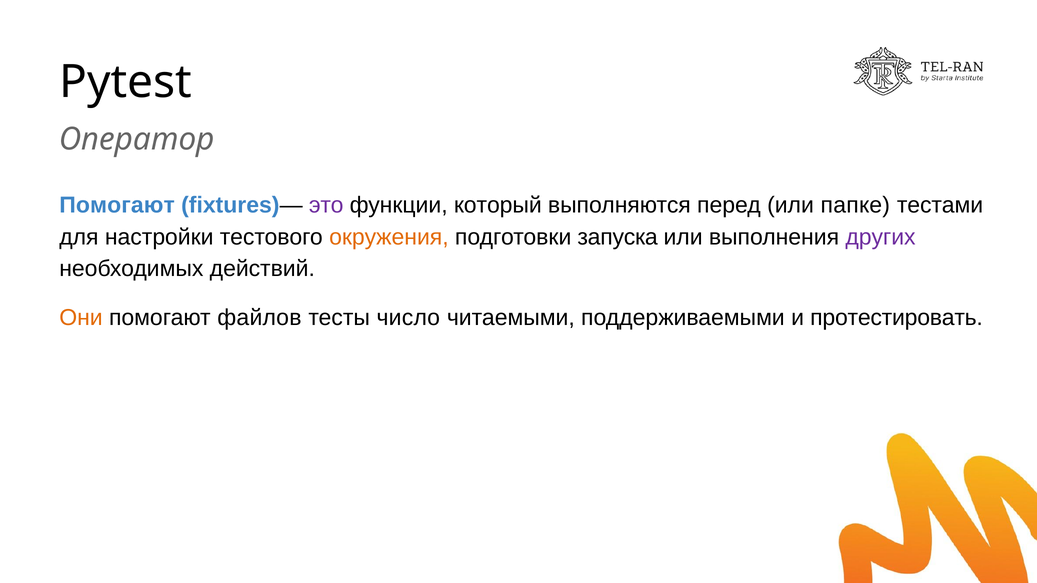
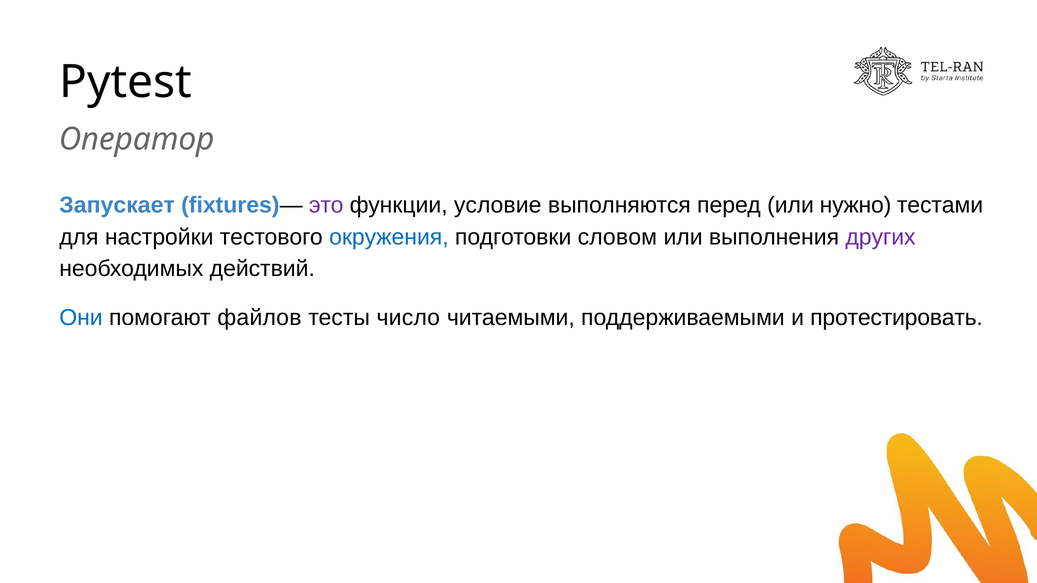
Помогают: Помогают -> Запускает (117, 205)
который: который -> условие (498, 205)
папке: папке -> нужно (856, 205)
окружения colour: orange -> blue (389, 237)
запуска: запуска -> словом (617, 237)
Они colour: orange -> blue (81, 318)
